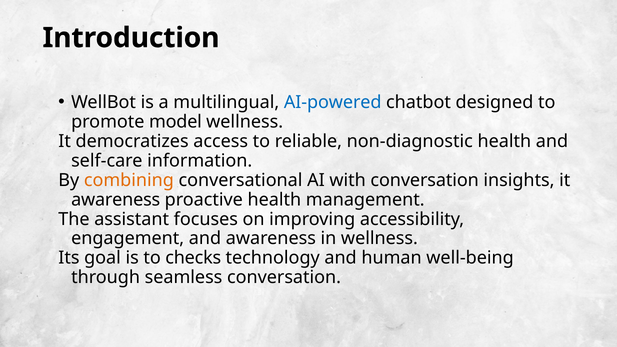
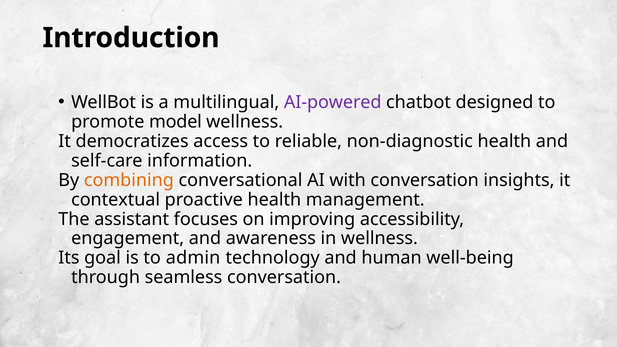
AI-powered colour: blue -> purple (333, 103)
awareness: awareness -> contextual (116, 200)
checks: checks -> admin (193, 258)
